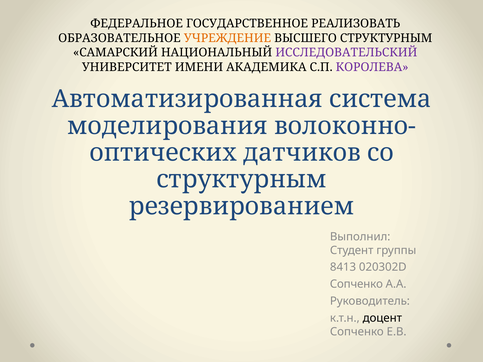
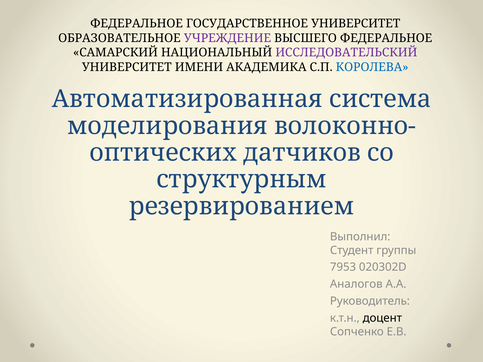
ГОСУДАРСТВЕННОЕ РЕАЛИЗОВАТЬ: РЕАЛИЗОВАТЬ -> УНИВЕРСИТЕТ (356, 24)
УЧРЕЖДЕНИЕ colour: orange -> purple (227, 38)
ВЫСШЕГО СТРУКТУРНЫМ: СТРУКТУРНЫМ -> ФЕДЕРАЛЬНОЕ (386, 38)
КОРОЛЕВА colour: purple -> blue (372, 67)
8413: 8413 -> 7953 (343, 267)
Сопченко: Сопченко -> Аналогов (356, 284)
